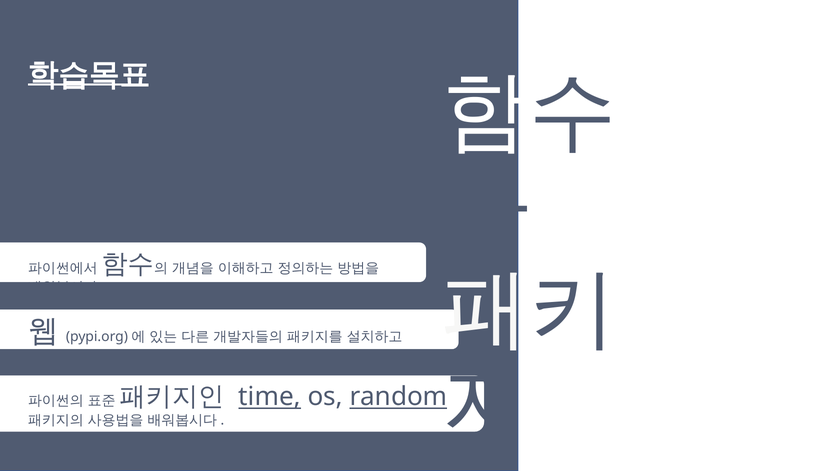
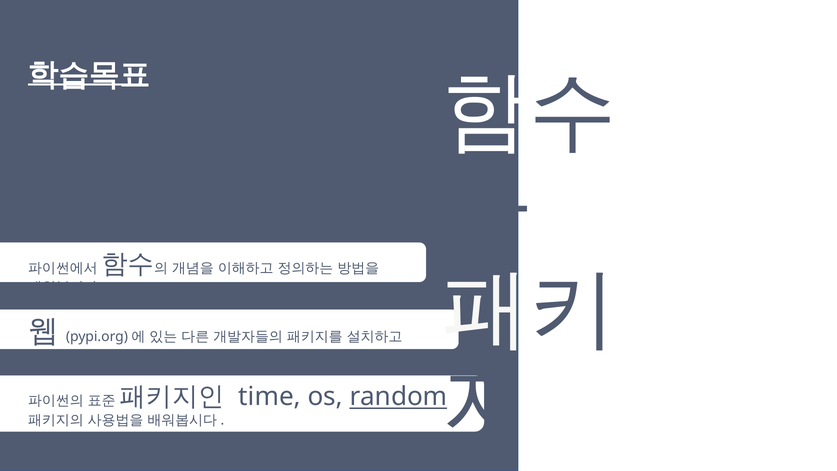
time underline: present -> none (270, 397)
